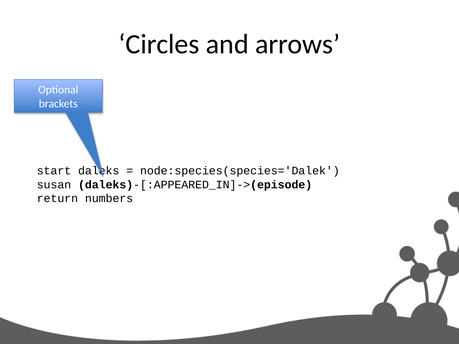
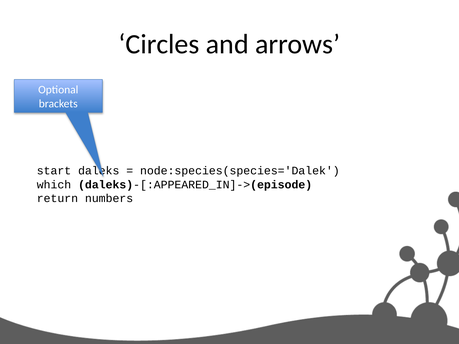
susan: susan -> which (54, 185)
